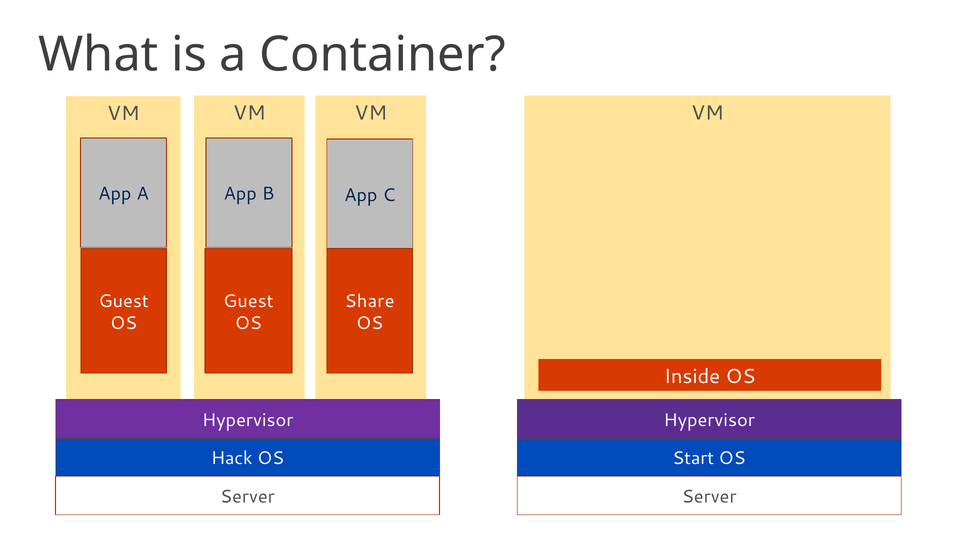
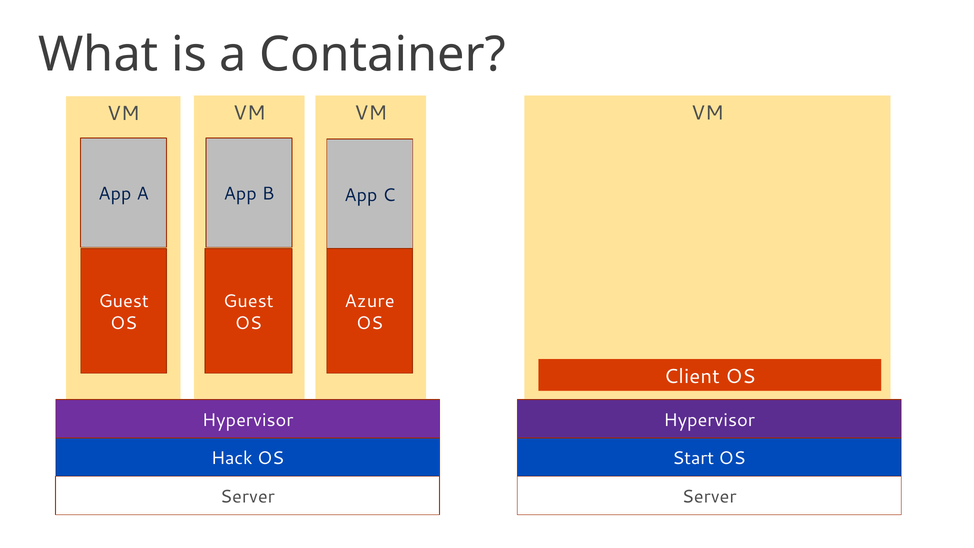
Share: Share -> Azure (370, 301)
Inside: Inside -> Client (692, 376)
